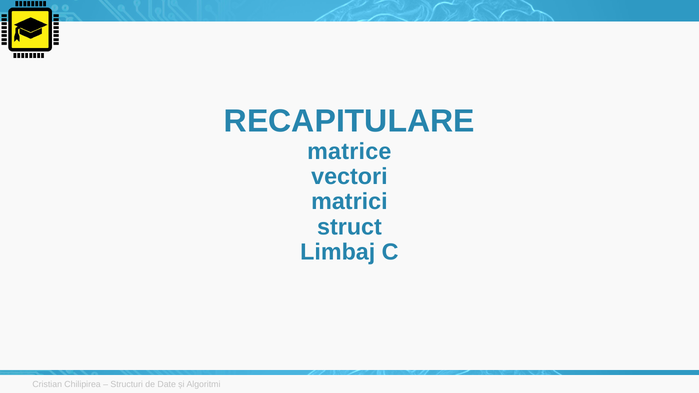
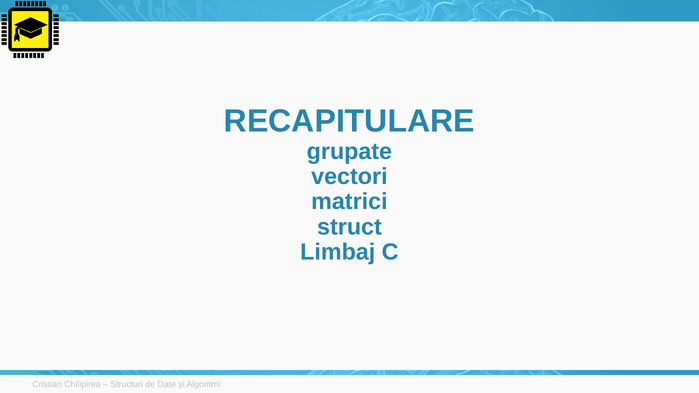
matrice: matrice -> grupate (349, 151)
